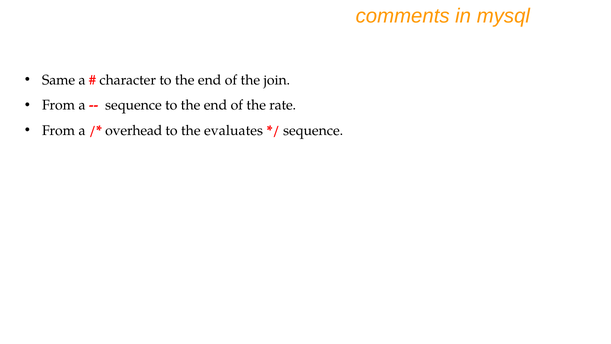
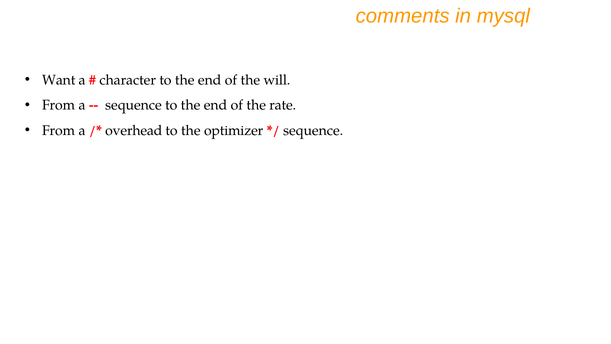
Same: Same -> Want (59, 80)
join: join -> will (277, 80)
evaluates: evaluates -> optimizer (234, 130)
